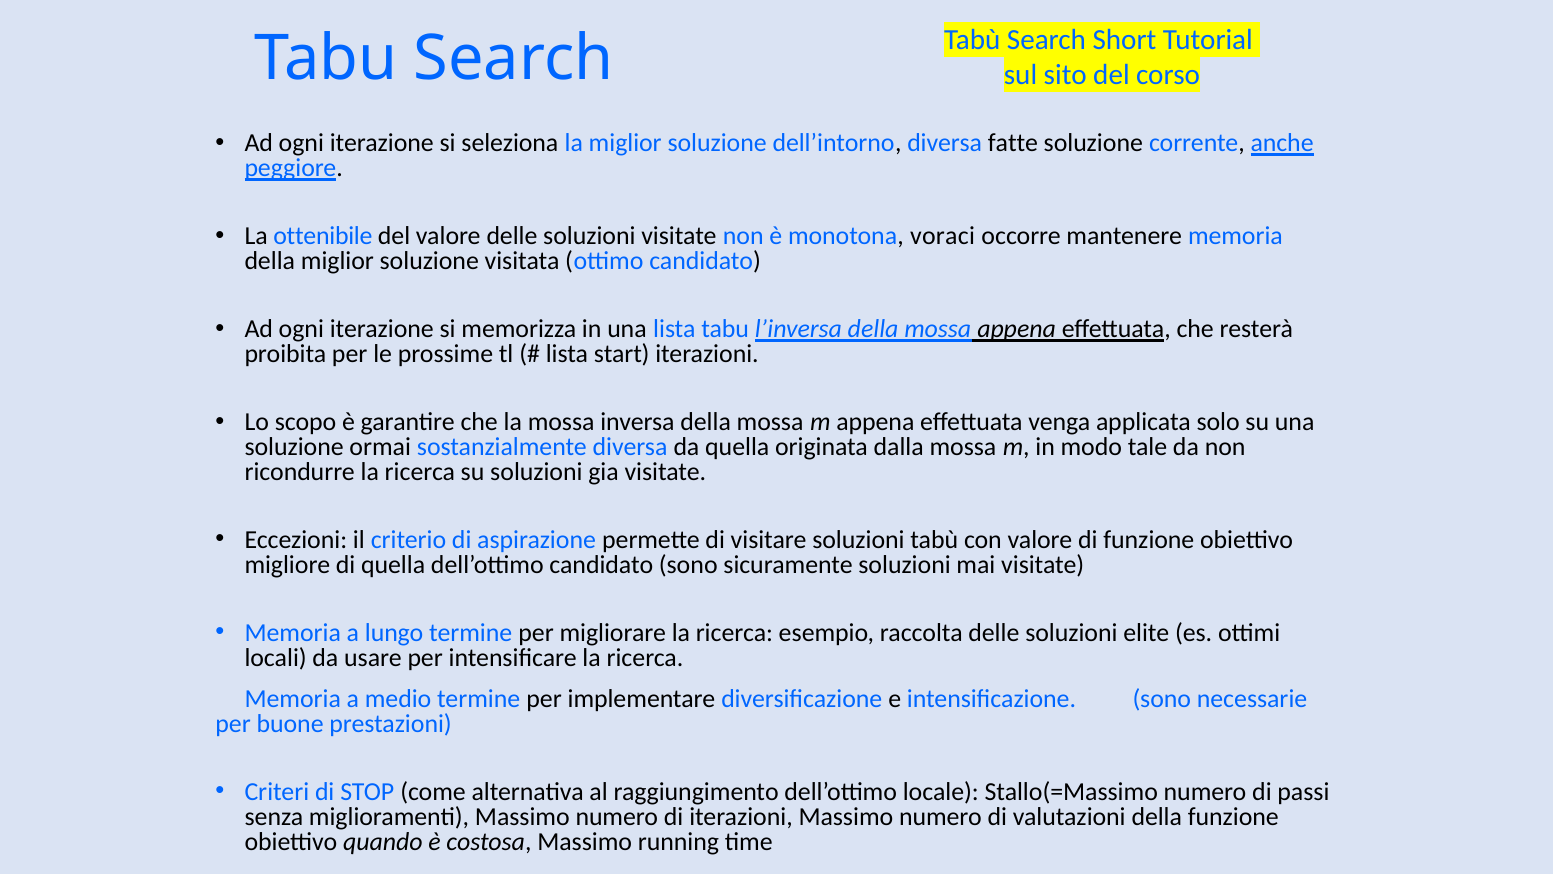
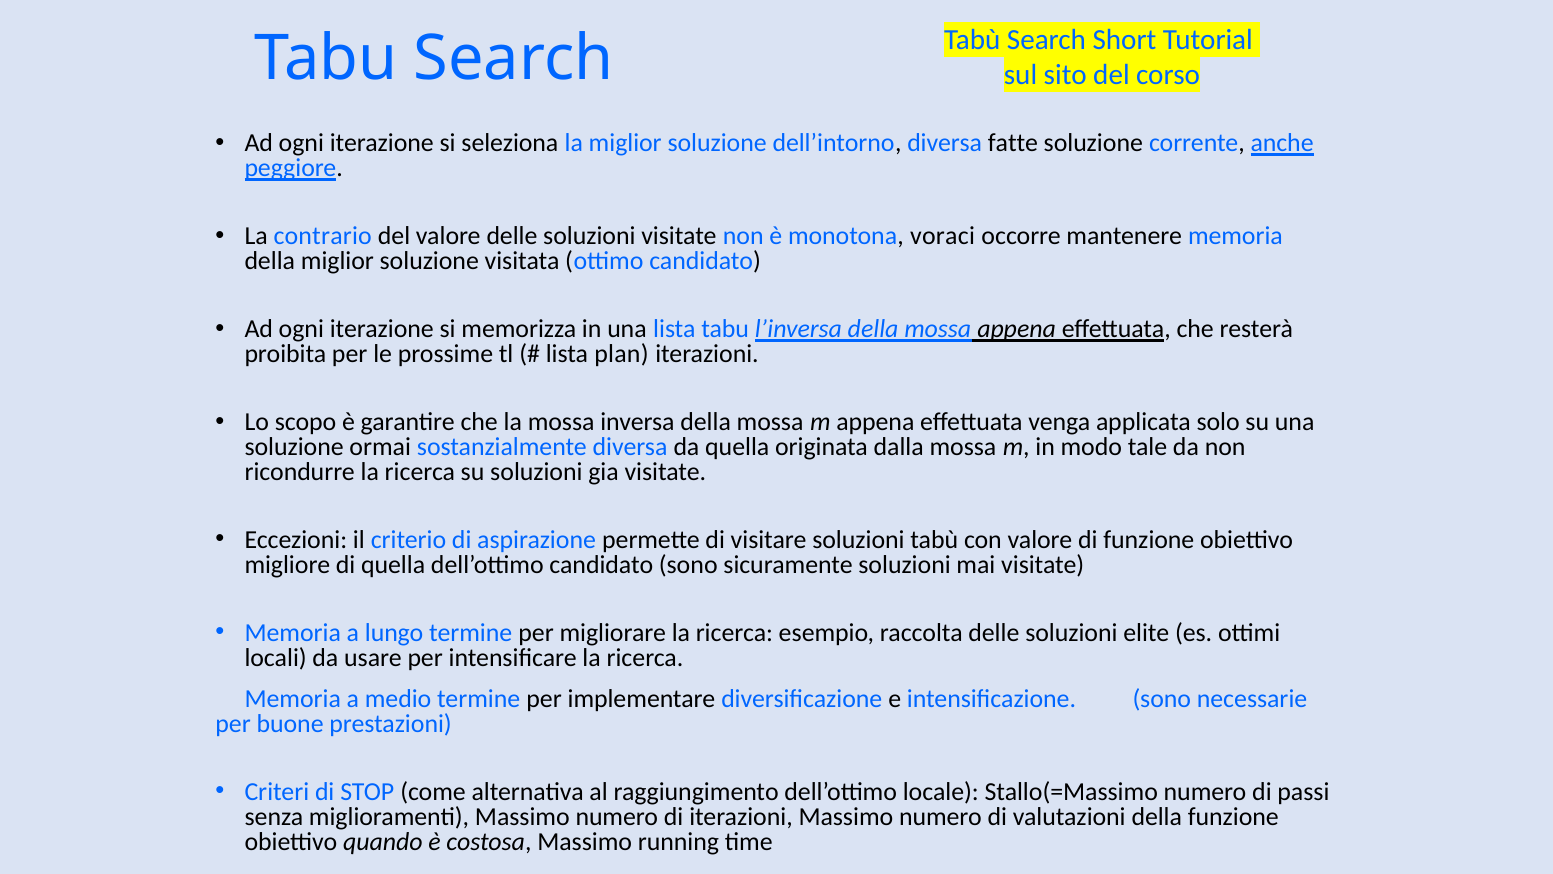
ottenibile: ottenibile -> contrario (323, 236)
start: start -> plan (621, 354)
